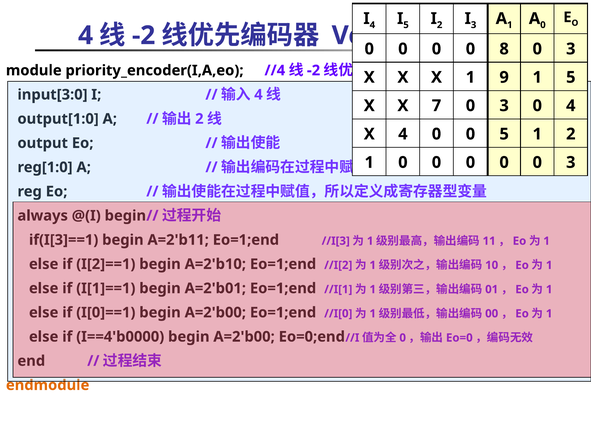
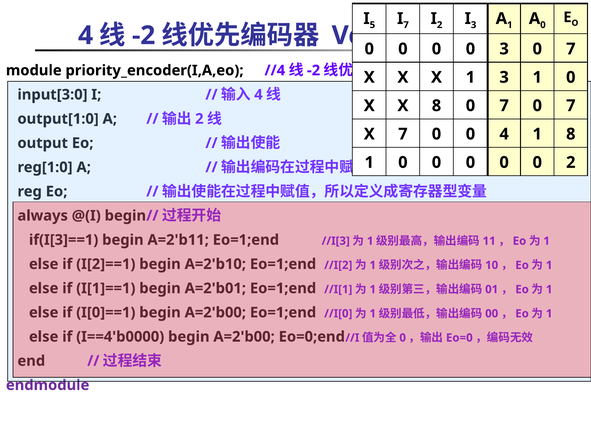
I 4: 4 -> 5 (372, 25)
I 5: 5 -> 7 (406, 25)
8: 8 -> 3 (504, 49)
3: 3 -> 7 (571, 49)
1 9: 9 -> 3 (504, 77)
5: 5 -> 0 (571, 77)
X 7: 7 -> 8 (436, 106)
3: 3 -> 7 (504, 106)
4: 4 -> 7 (571, 106)
X 4: 4 -> 7 (403, 134)
0 5: 5 -> 4 (504, 134)
1 2: 2 -> 8 (571, 134)
3: 3 -> 2 (571, 163)
endmodule colour: orange -> purple (48, 385)
